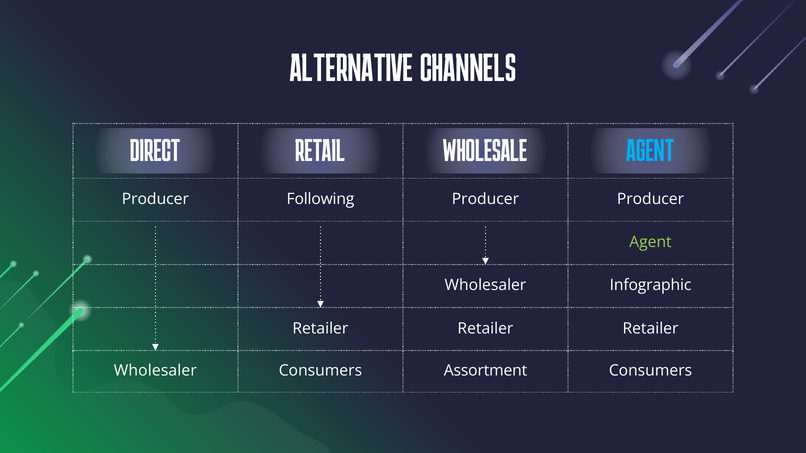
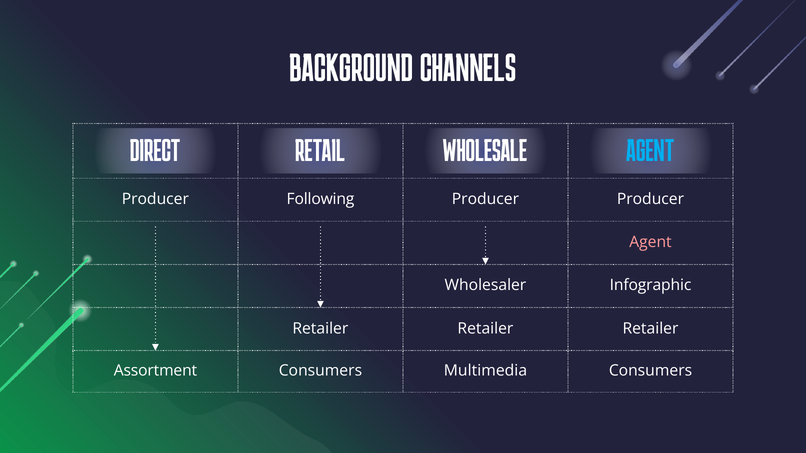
ALTERNATIVE: ALTERNATIVE -> BACKGROUND (351, 68)
Agent colour: light green -> pink (651, 242)
Wholesaler: Wholesaler -> Assortment (155, 371)
Assortment: Assortment -> Multimedia (485, 371)
